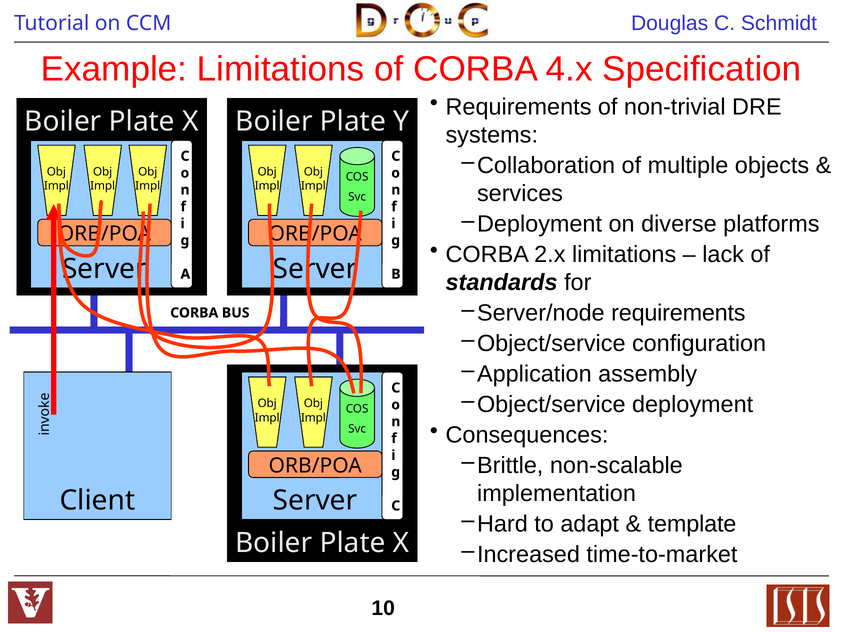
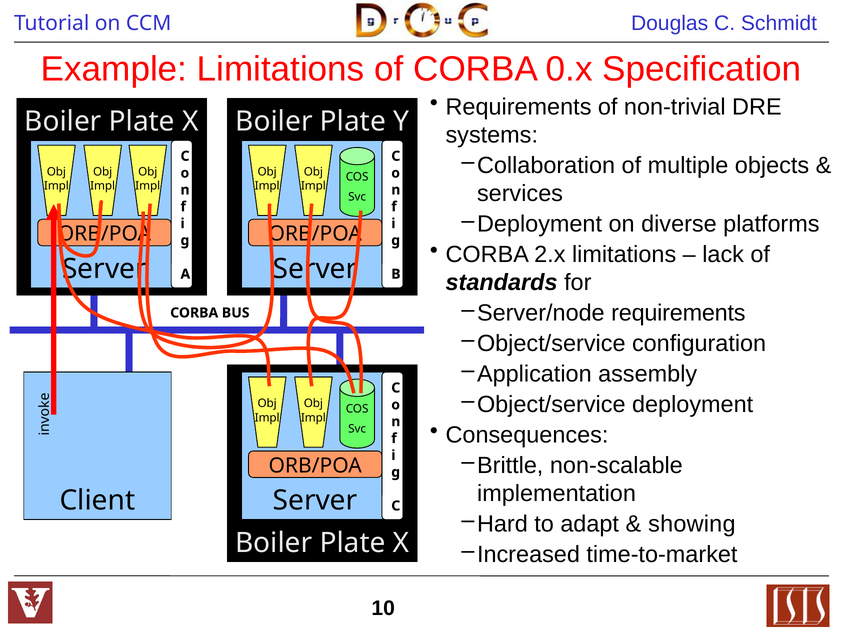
4.x: 4.x -> 0.x (569, 69)
template: template -> showing (692, 524)
